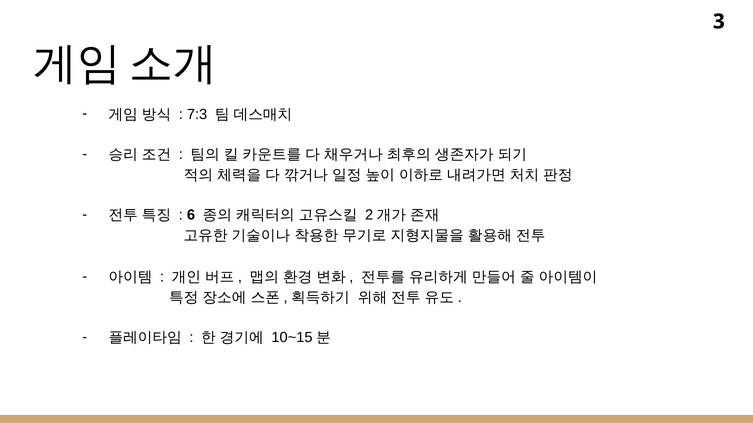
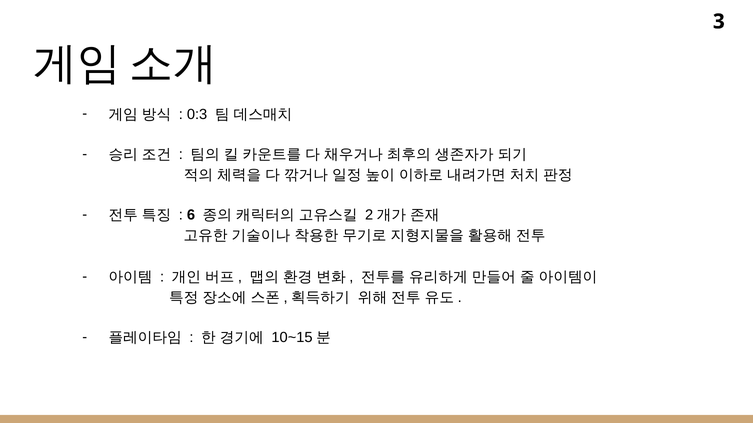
7:3: 7:3 -> 0:3 (197, 114)
